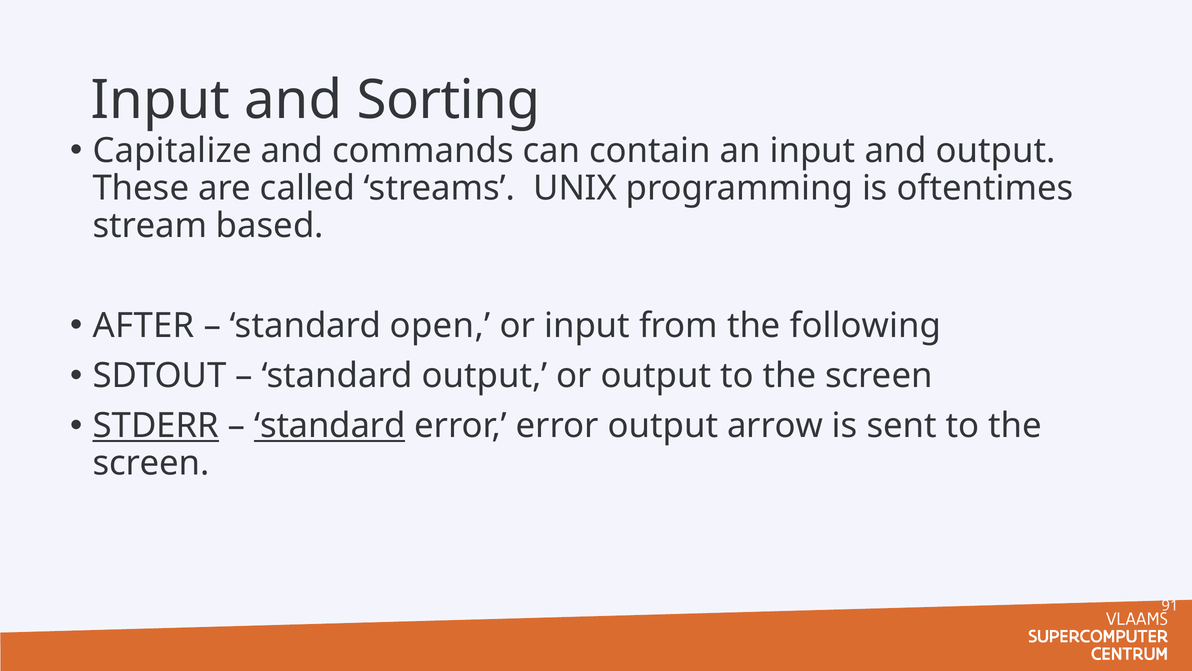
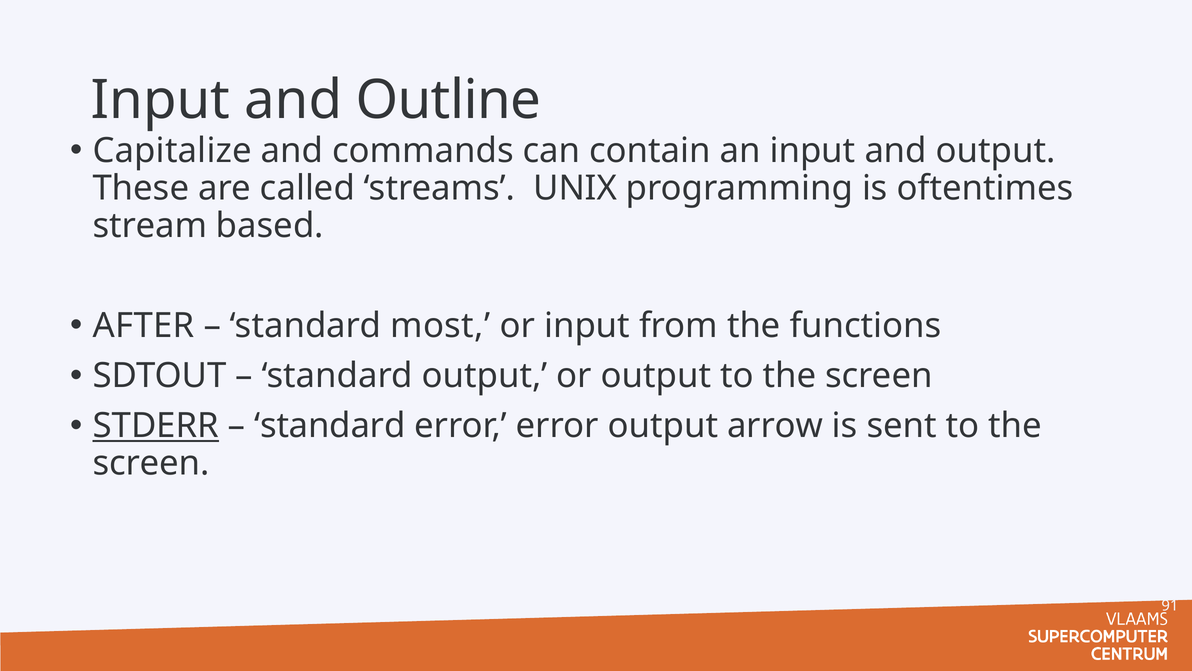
Sorting: Sorting -> Outline (448, 100)
open: open -> most (440, 326)
following: following -> functions (866, 326)
standard underline: present -> none (330, 426)
